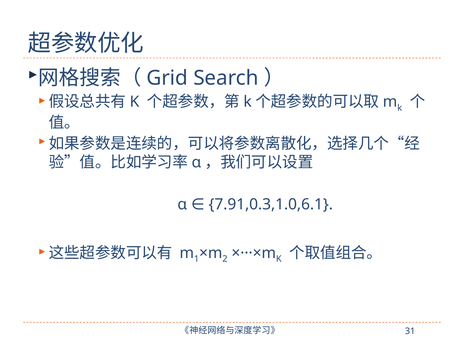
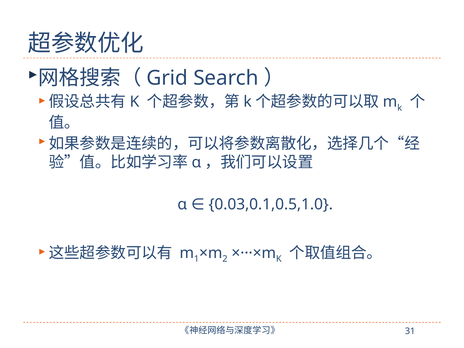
7.91,0.3,1.0,6.1: 7.91,0.3,1.0,6.1 -> 0.03,0.1,0.5,1.0 (271, 204)
